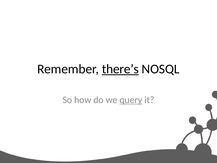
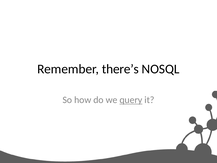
there’s underline: present -> none (120, 69)
